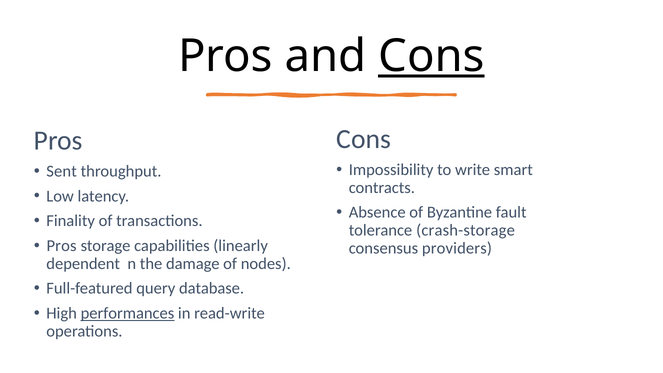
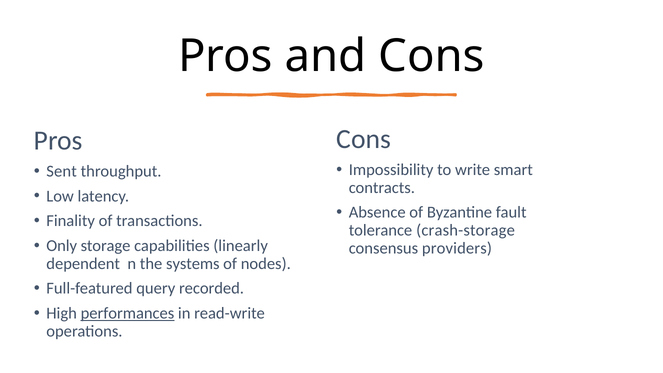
Cons underline: present -> none (431, 56)
Pros: Pros -> Only (62, 246)
damage: damage -> systems (193, 264)
database: database -> recorded (212, 288)
